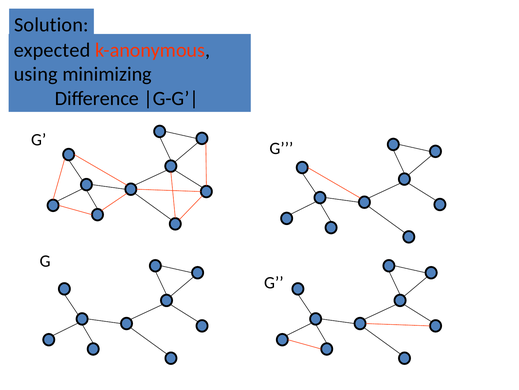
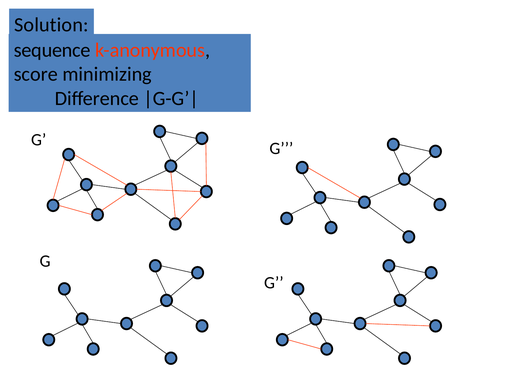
expected: expected -> sequence (52, 50)
using: using -> score (36, 74)
